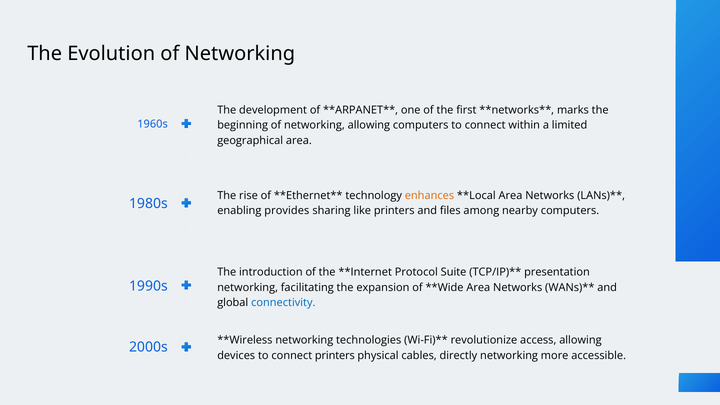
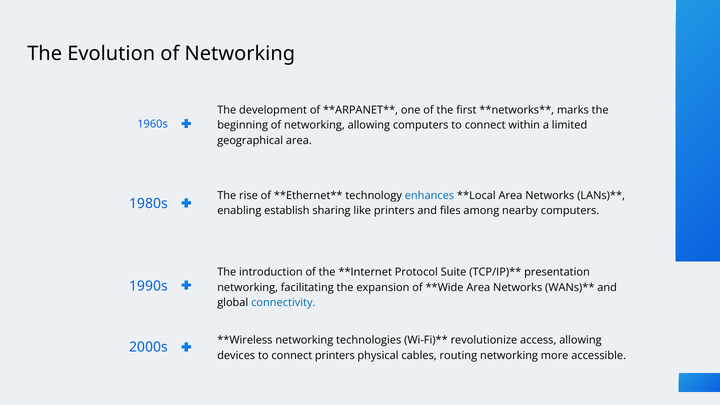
enhances colour: orange -> blue (429, 196)
provides: provides -> establish (287, 211)
directly: directly -> routing (458, 356)
